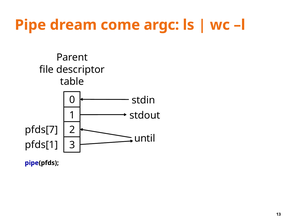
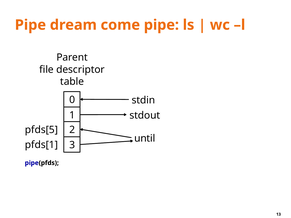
come argc: argc -> pipe (161, 25)
pfds[7: pfds[7 -> pfds[5 (42, 130)
